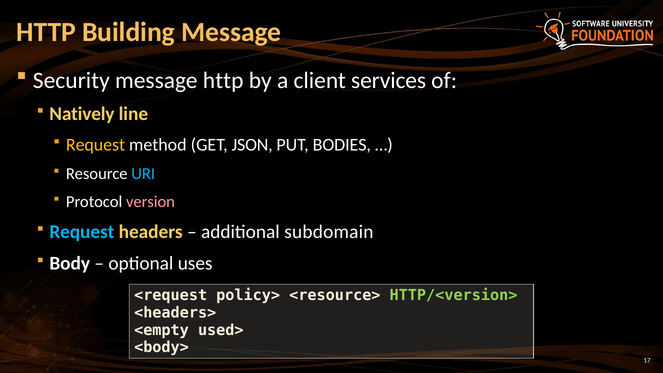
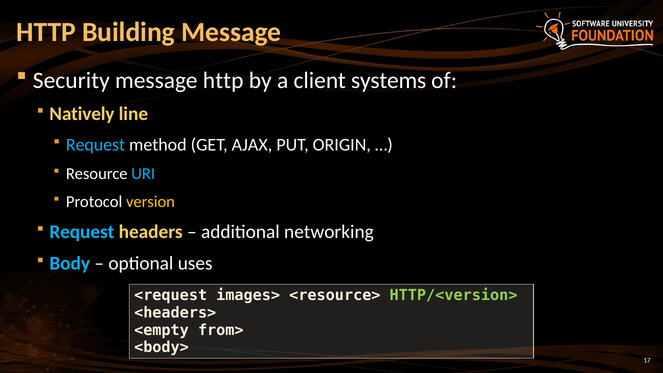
services: services -> systems (389, 80)
Request colour: yellow -> light blue (96, 145)
JSON: JSON -> AJAX (252, 145)
BODIES: BODIES -> ORIGIN (342, 145)
version colour: pink -> yellow (150, 202)
subdomain: subdomain -> networking (329, 232)
Body colour: white -> light blue (70, 263)
policy>: policy> -> images> (248, 295)
used>: used> -> from> (221, 330)
